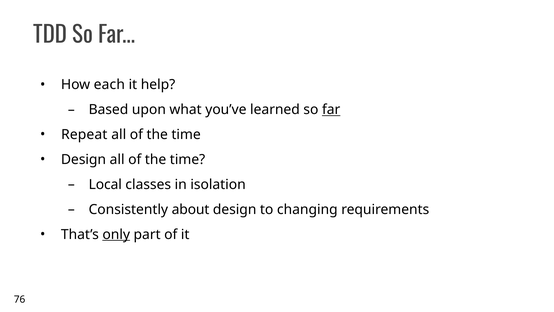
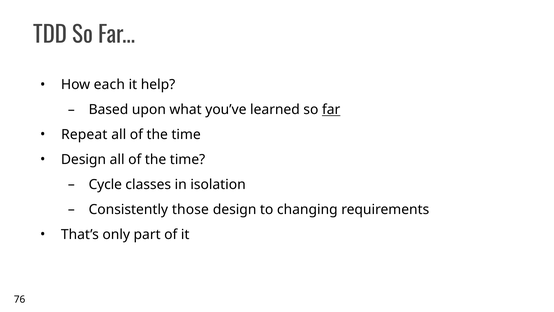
Local: Local -> Cycle (105, 184)
about: about -> those (190, 209)
only underline: present -> none (116, 234)
